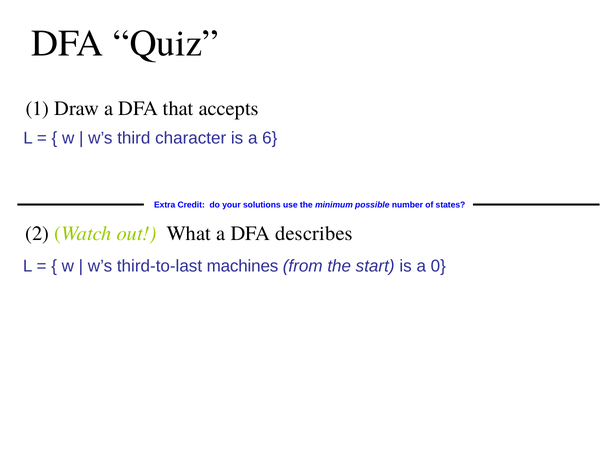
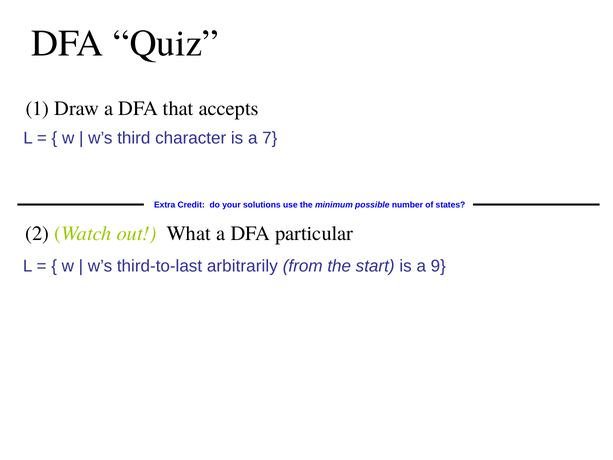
6: 6 -> 7 (270, 138)
describes: describes -> particular (314, 233)
machines: machines -> arbitrarily (242, 266)
0: 0 -> 9 (438, 266)
